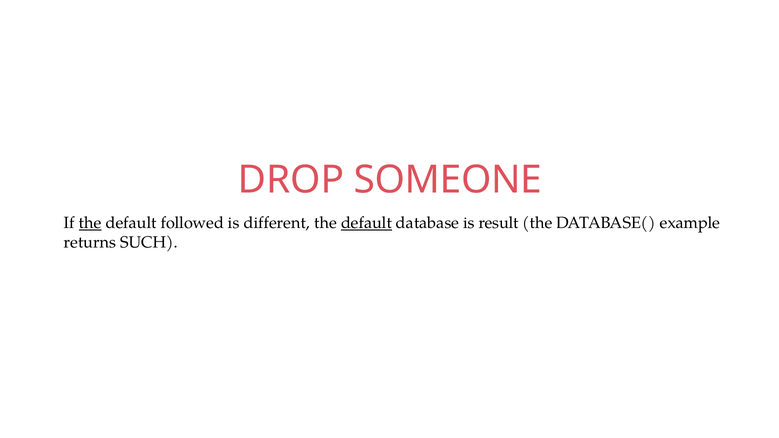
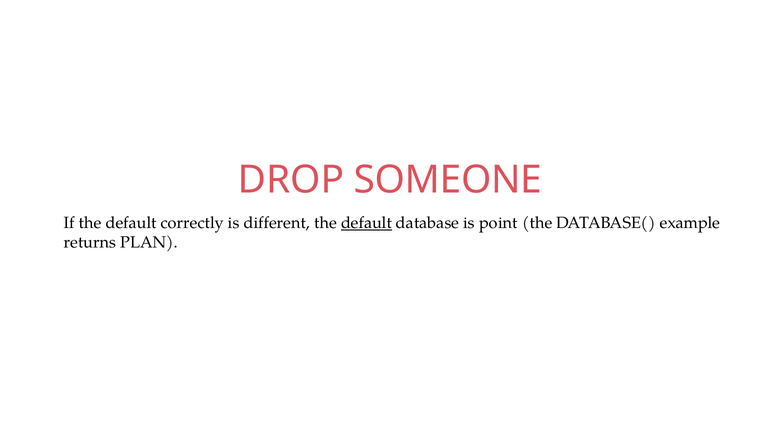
the underline: present -> none (90, 223)
followed: followed -> correctly (192, 223)
result: result -> point (498, 223)
SUCH: SUCH -> PLAN (149, 243)
